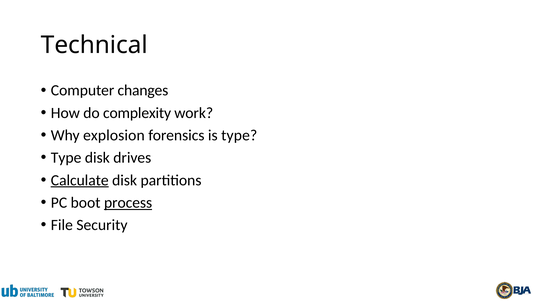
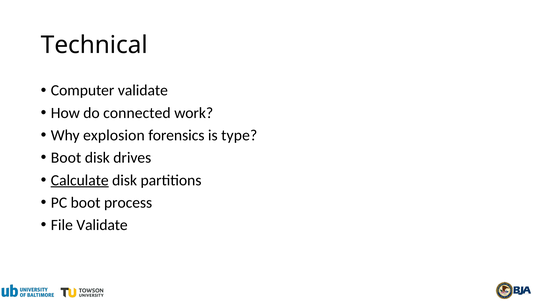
Computer changes: changes -> validate (143, 90)
complexity: complexity -> connected (137, 113)
Type: Type -> Boot (66, 158)
process underline: present -> none (128, 203)
File Security: Security -> Validate (102, 225)
